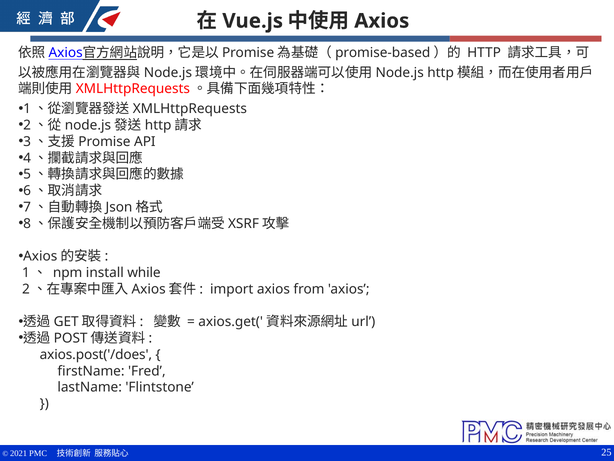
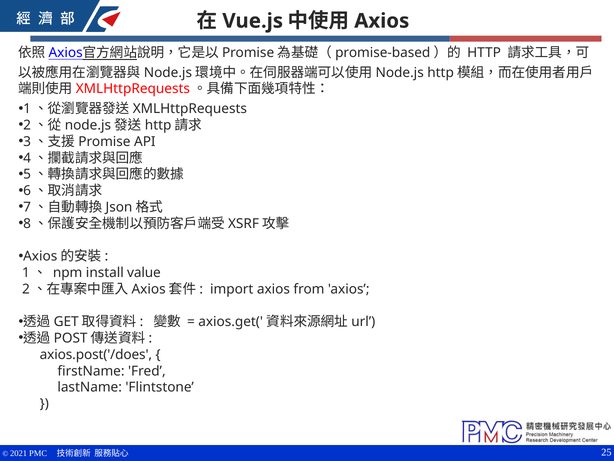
while: while -> value (144, 272)
